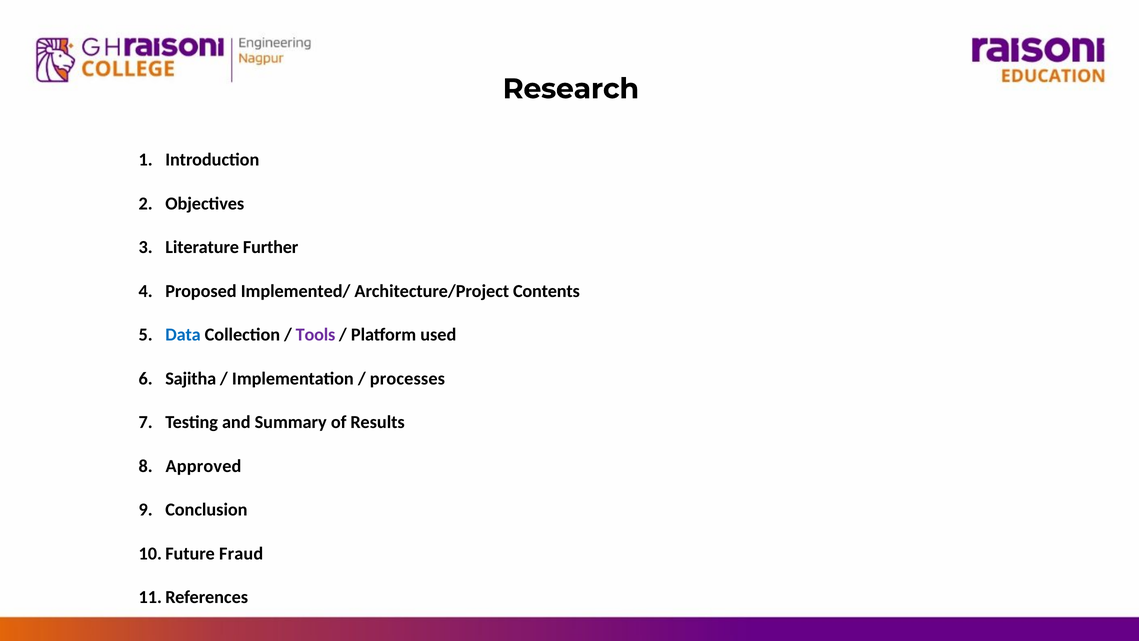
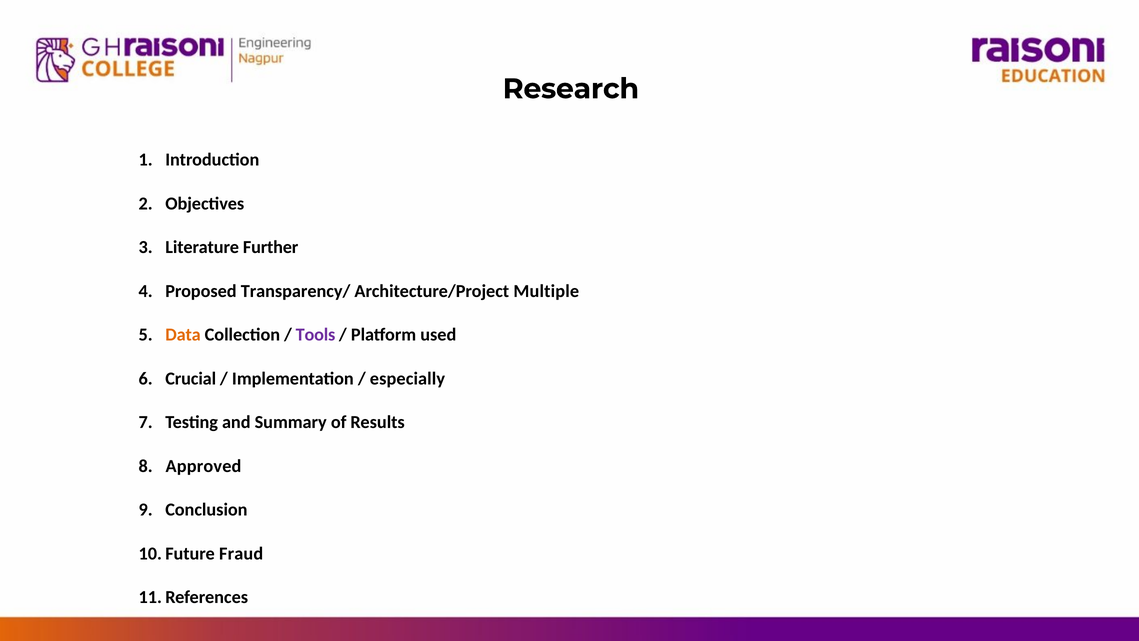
Implemented/: Implemented/ -> Transparency/ (296, 291)
Contents: Contents -> Multiple (546, 291)
Data colour: blue -> orange (183, 335)
Sajitha: Sajitha -> Crucial (191, 378)
processes: processes -> especially (407, 378)
